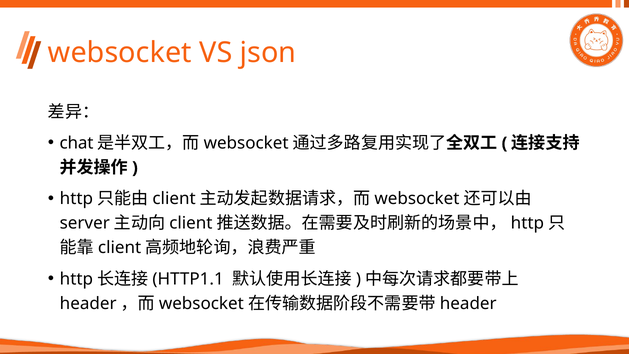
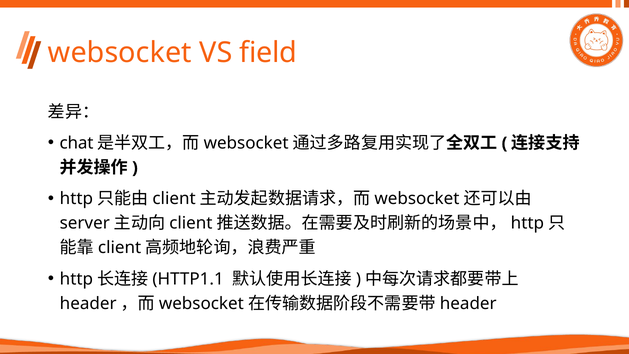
json: json -> field (268, 53)
